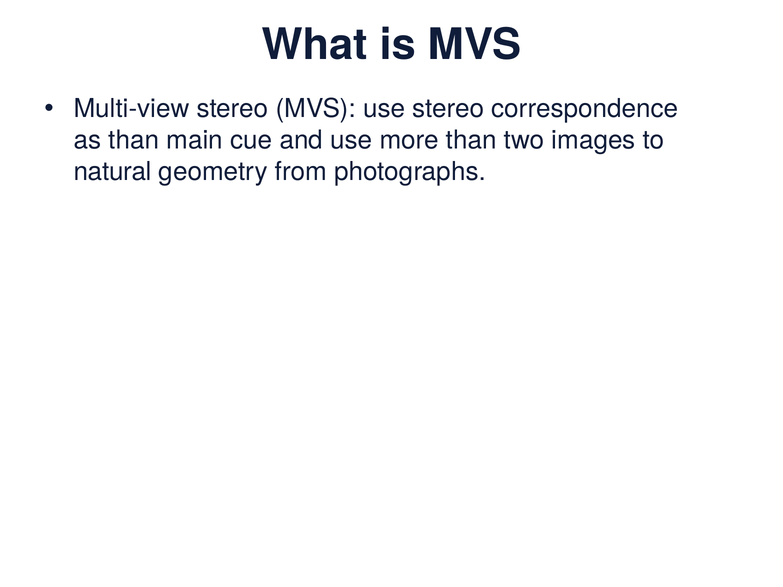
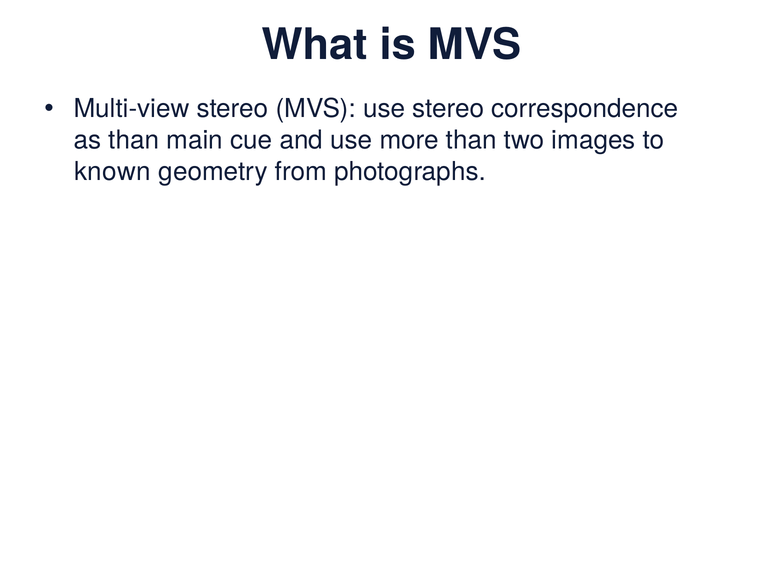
natural: natural -> known (112, 172)
